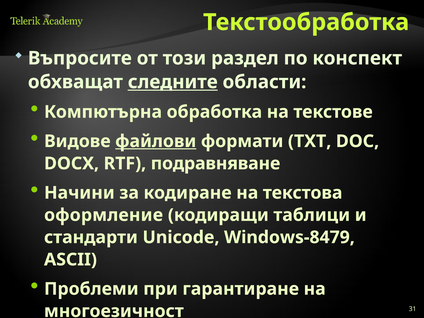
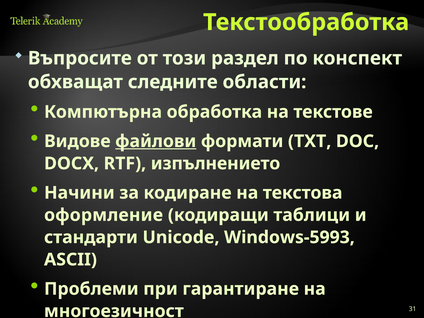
следните underline: present -> none (173, 82)
подравняване: подравняване -> изпълнението (216, 164)
Windows-8479: Windows-8479 -> Windows-5993 (289, 237)
